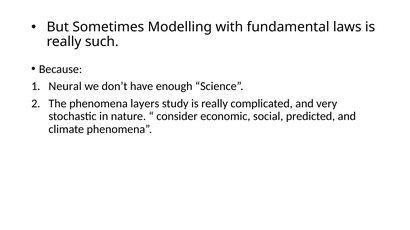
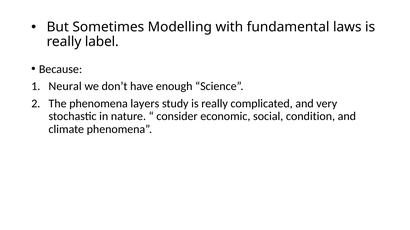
such: such -> label (102, 42)
predicted: predicted -> condition (311, 117)
